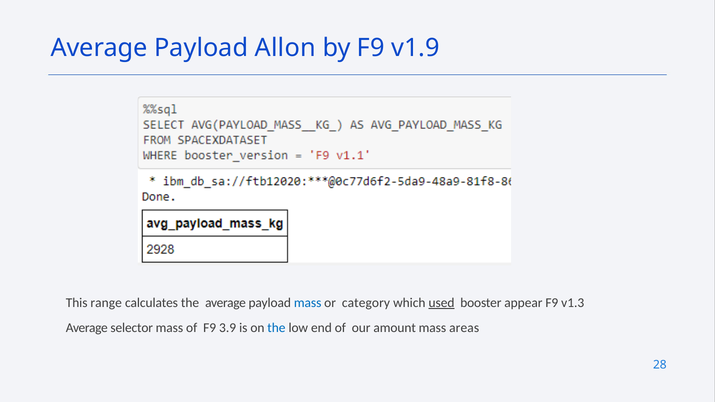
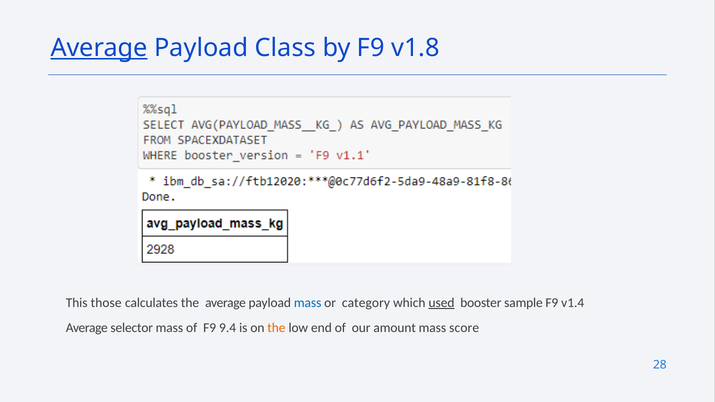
Average underline: none -> present (99, 48)
Allon: Allon -> Class (285, 48)
v1.9: v1.9 -> v1.8 (415, 48)
range: range -> those (106, 303)
appear: appear -> sample (523, 303)
v1.3: v1.3 -> v1.4 (573, 303)
3.9: 3.9 -> 9.4 (228, 328)
the colour: blue -> orange (276, 328)
areas: areas -> score (464, 328)
